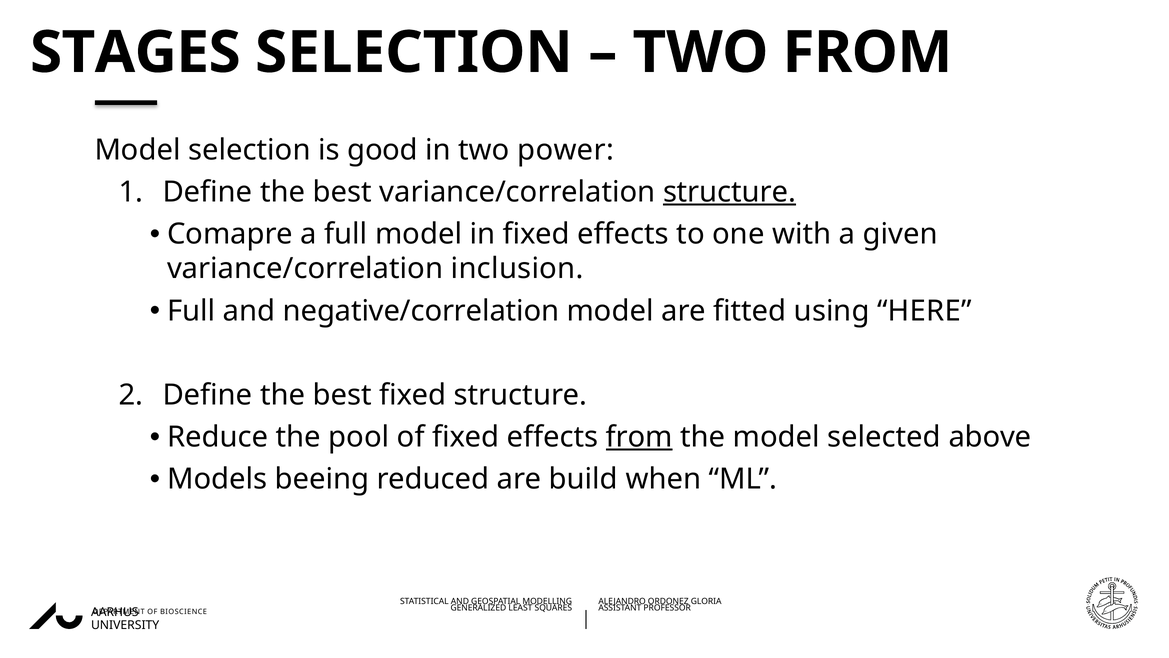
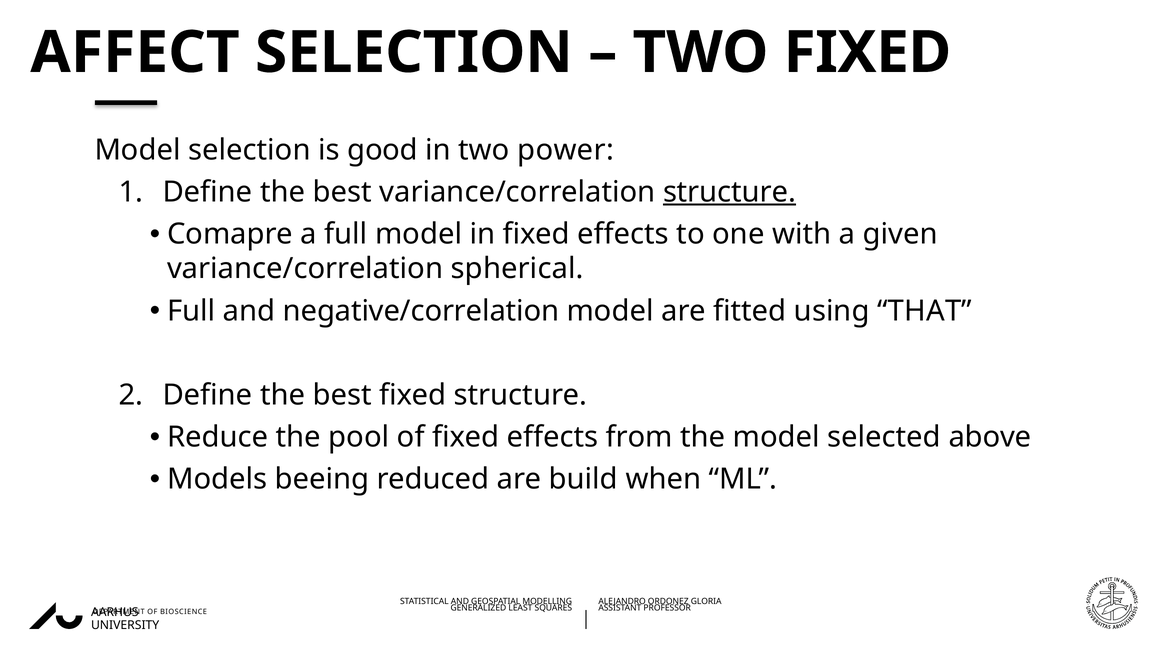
STAGES: STAGES -> AFFECT (135, 53)
TWO FROM: FROM -> FIXED (867, 53)
inclusion: inclusion -> spherical (517, 269)
HERE: HERE -> THAT (925, 311)
from underline: present -> none (639, 437)
